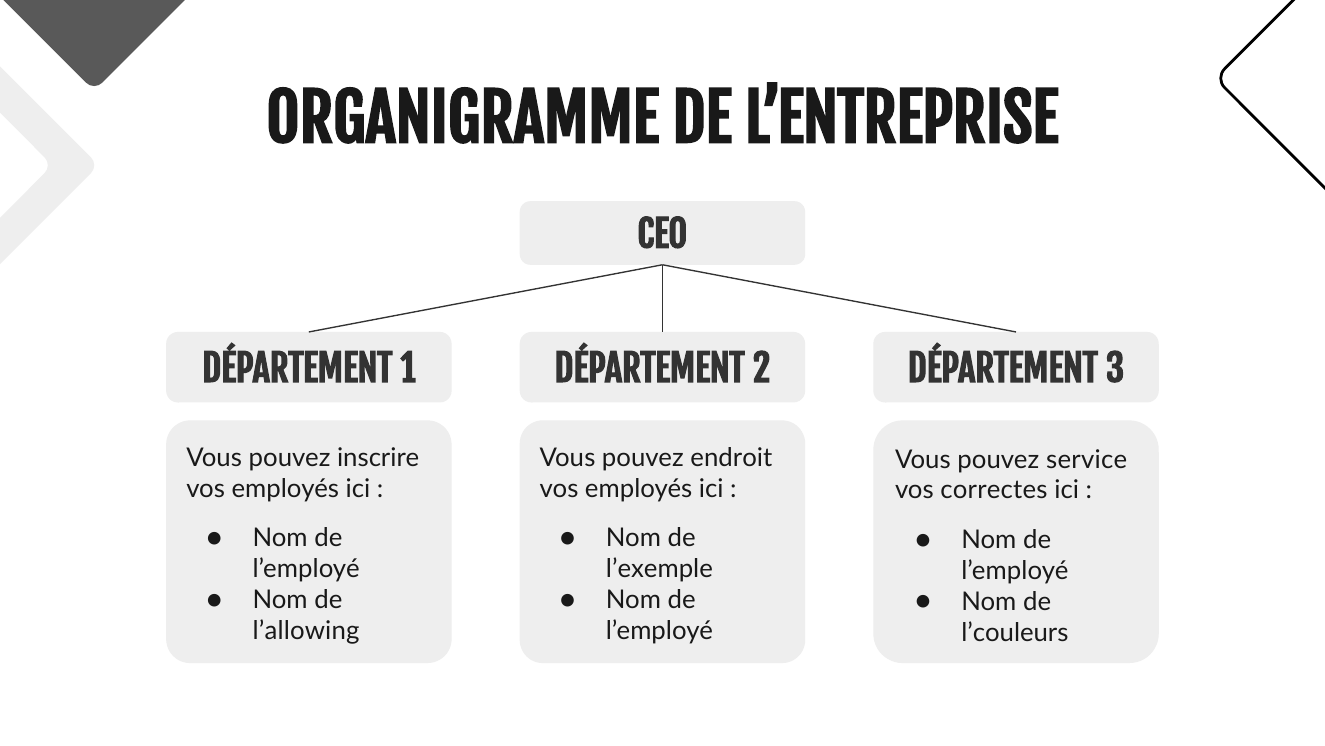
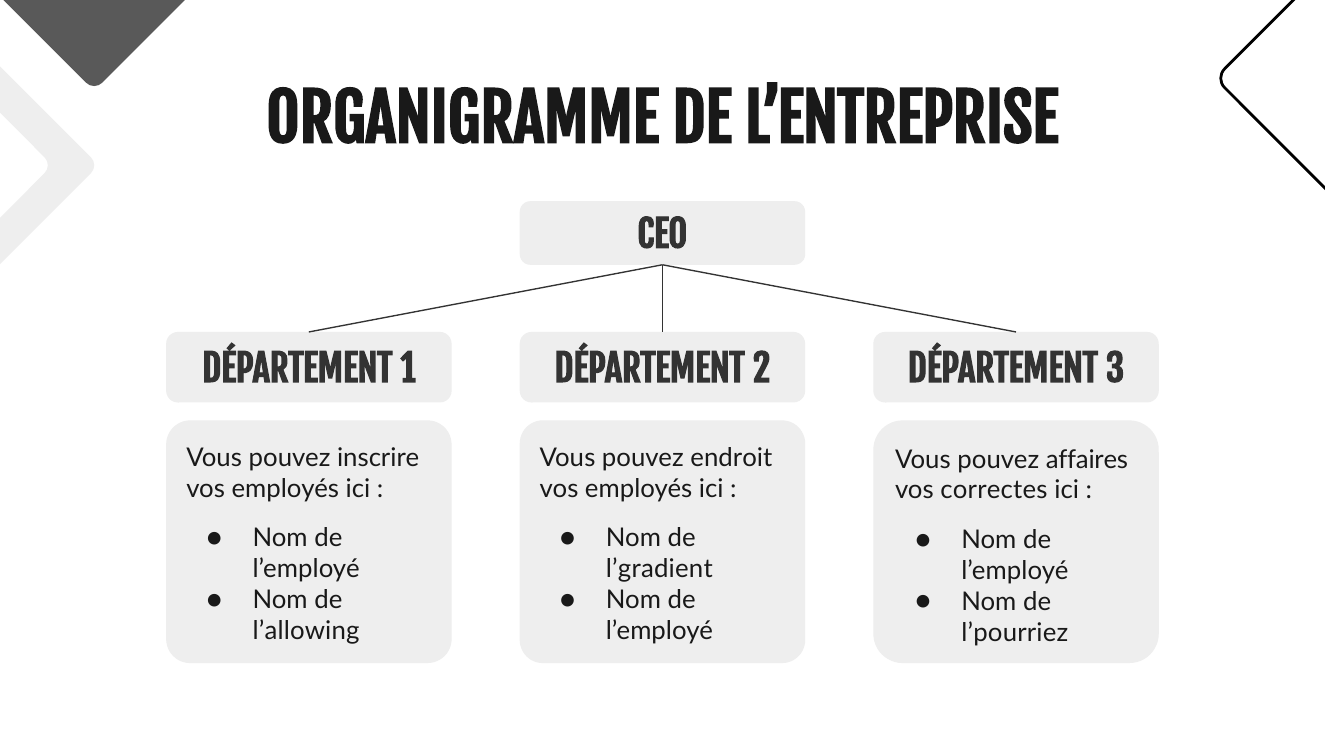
service: service -> affaires (1087, 459)
l’exemple: l’exemple -> l’gradient (659, 568)
l’couleurs: l’couleurs -> l’pourriez (1015, 632)
